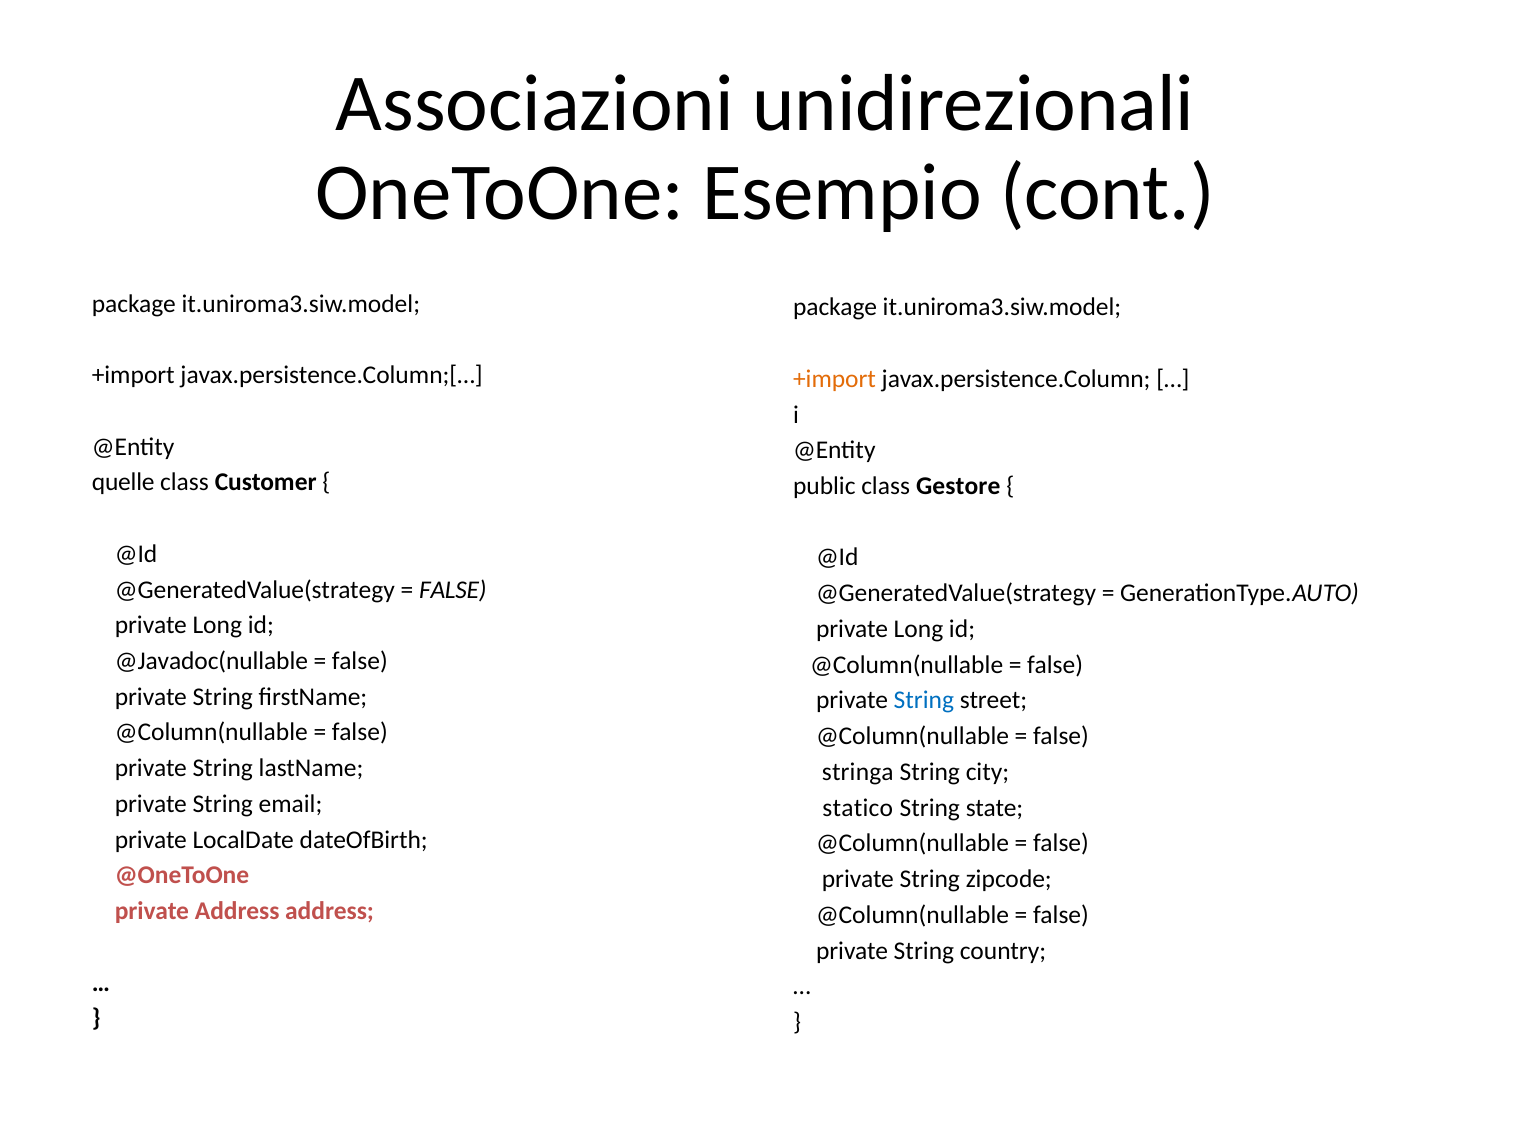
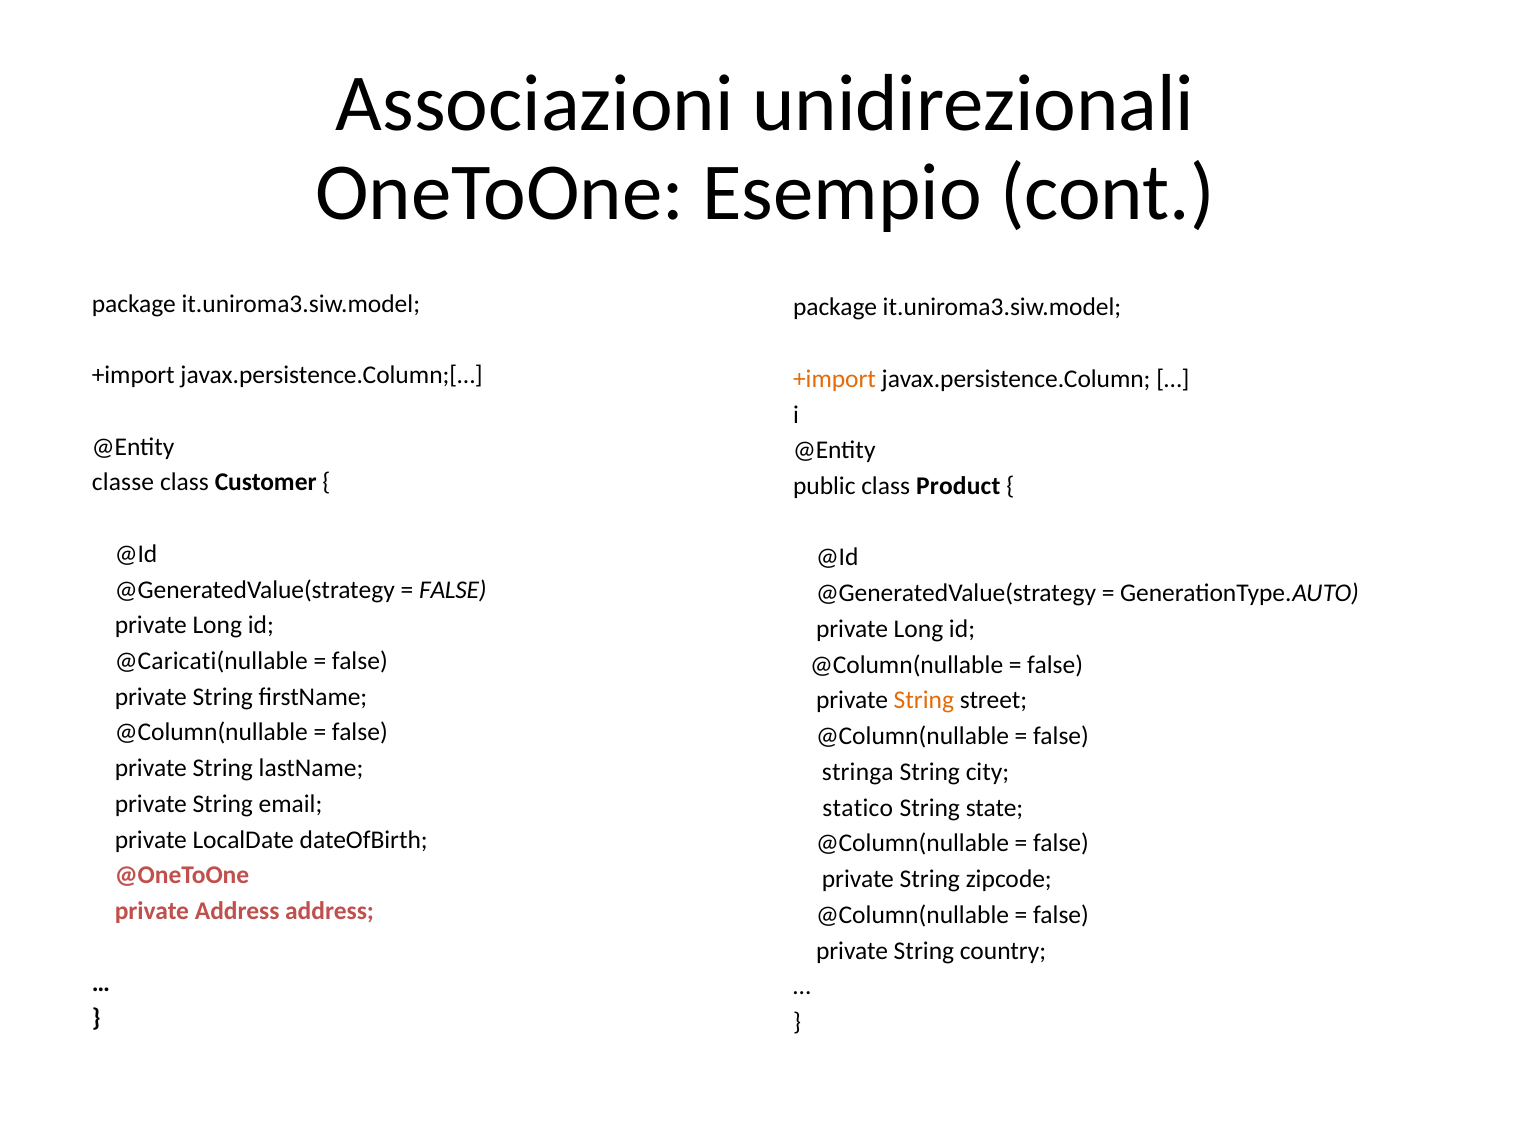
quelle: quelle -> classe (123, 483)
Gestore: Gestore -> Product (958, 486)
@Javadoc(nullable: @Javadoc(nullable -> @Caricati(nullable (211, 661)
String colour: blue -> orange (924, 701)
